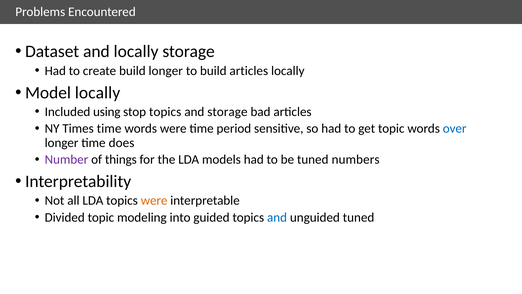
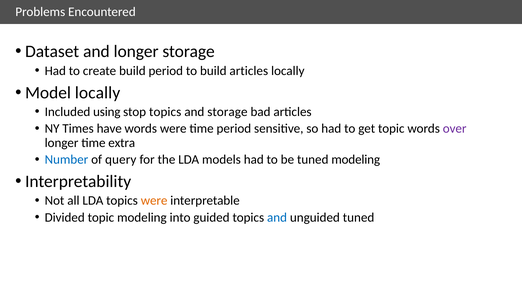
and locally: locally -> longer (136, 51)
build longer: longer -> period (166, 71)
Times time: time -> have (109, 128)
over colour: blue -> purple (455, 128)
does: does -> extra (122, 143)
Number colour: purple -> blue (66, 159)
things: things -> query (121, 159)
tuned numbers: numbers -> modeling (356, 159)
